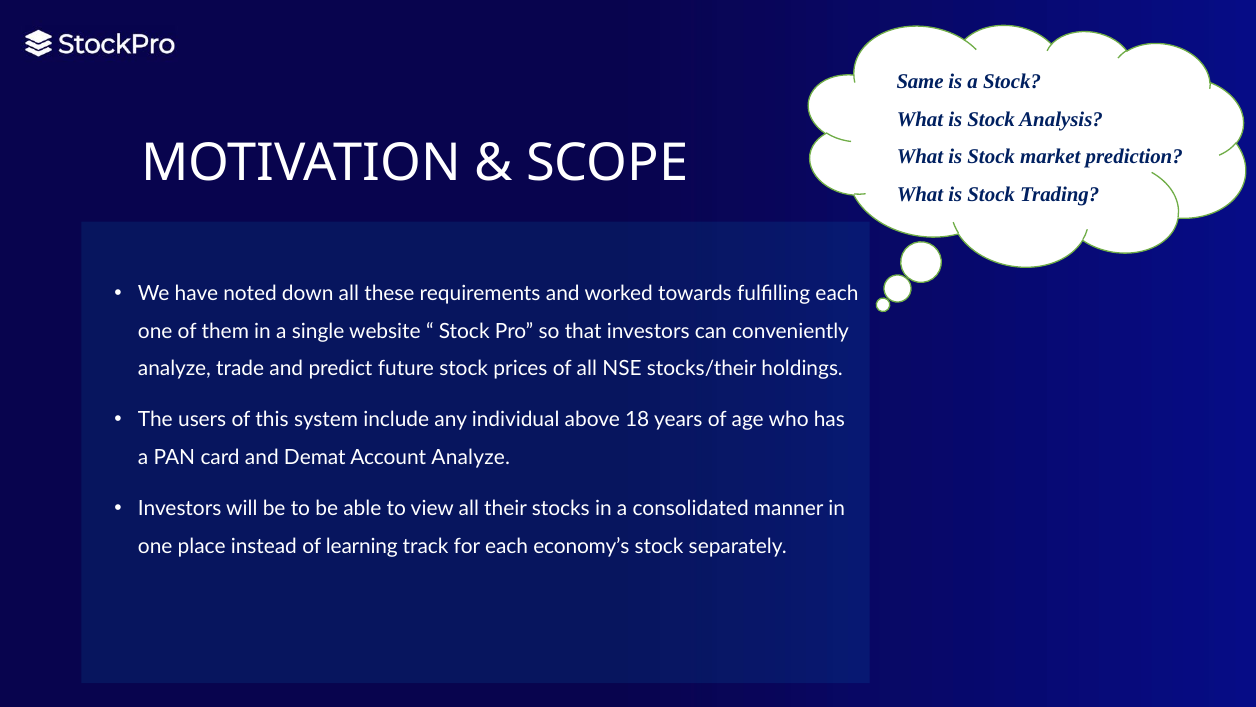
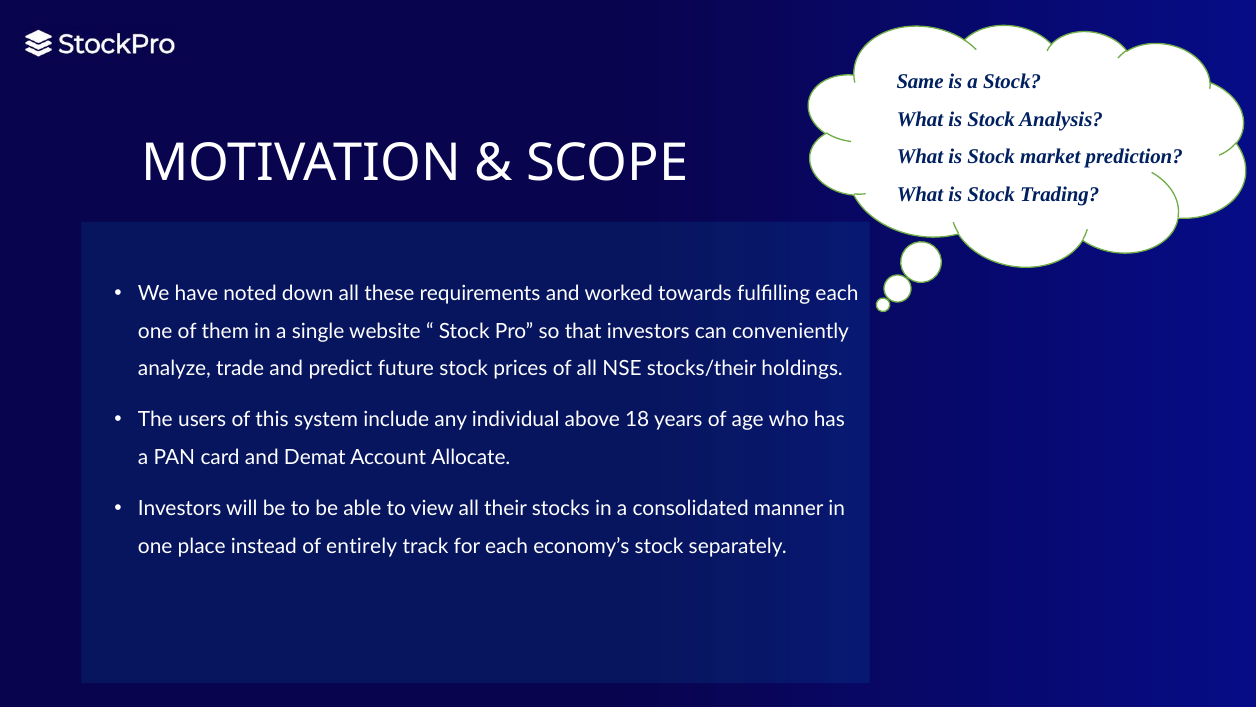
Account Analyze: Analyze -> Allocate (471, 457)
learning: learning -> entirely (362, 546)
